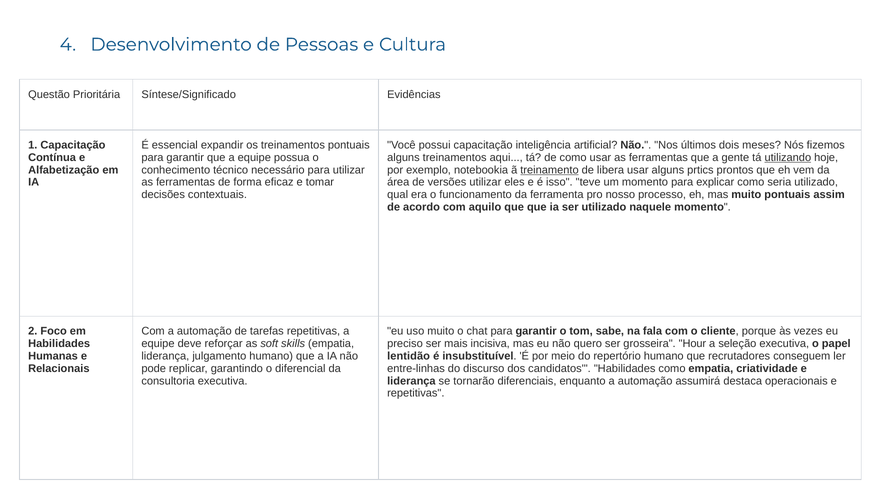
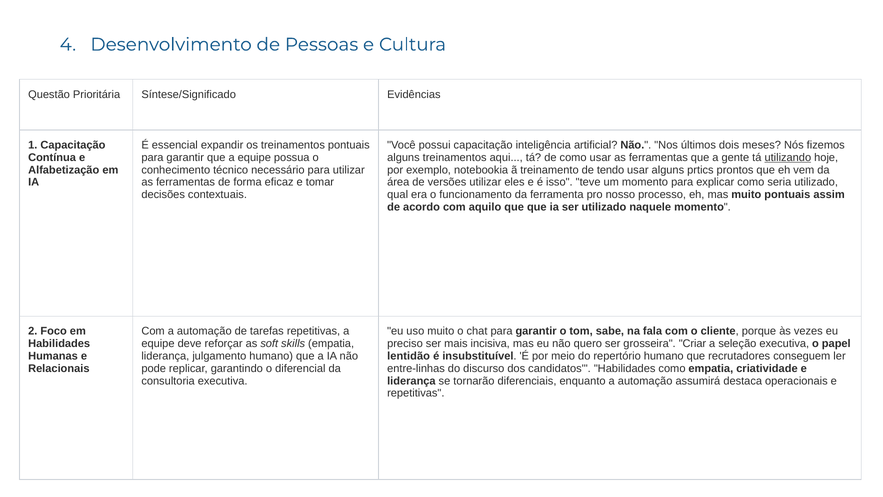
treinamento underline: present -> none (549, 170)
libera: libera -> tendo (611, 170)
Hour: Hour -> Criar (692, 344)
